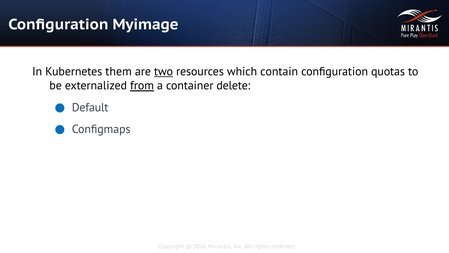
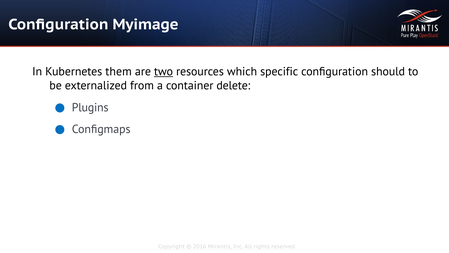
contain: contain -> specific (279, 71)
quotas: quotas -> should (388, 71)
from underline: present -> none (142, 86)
Default: Default -> Plugins (90, 107)
